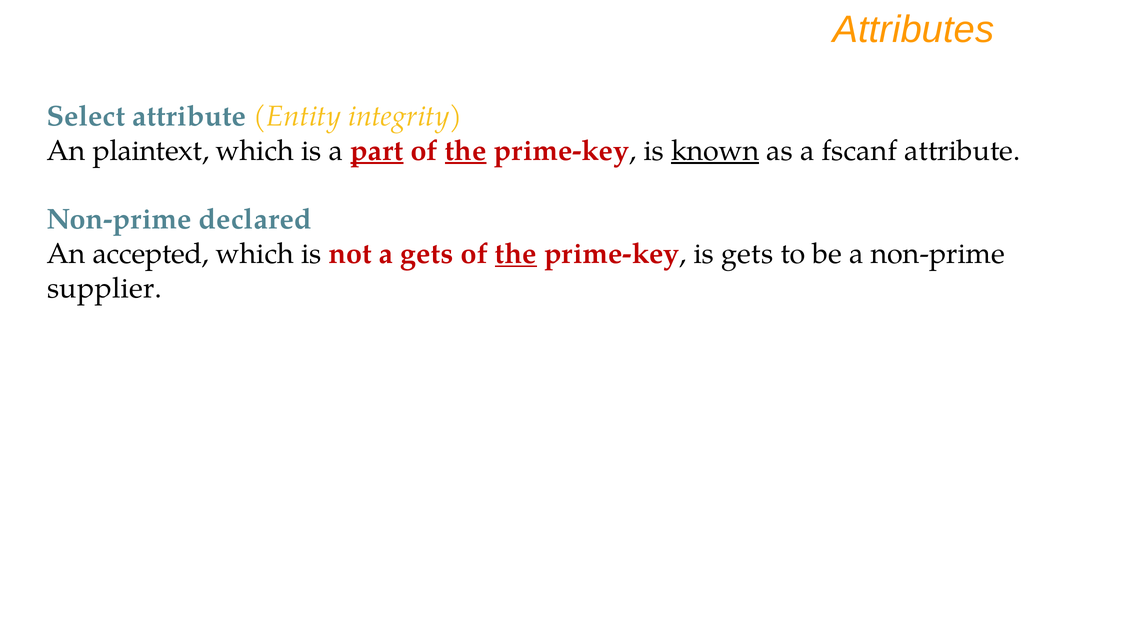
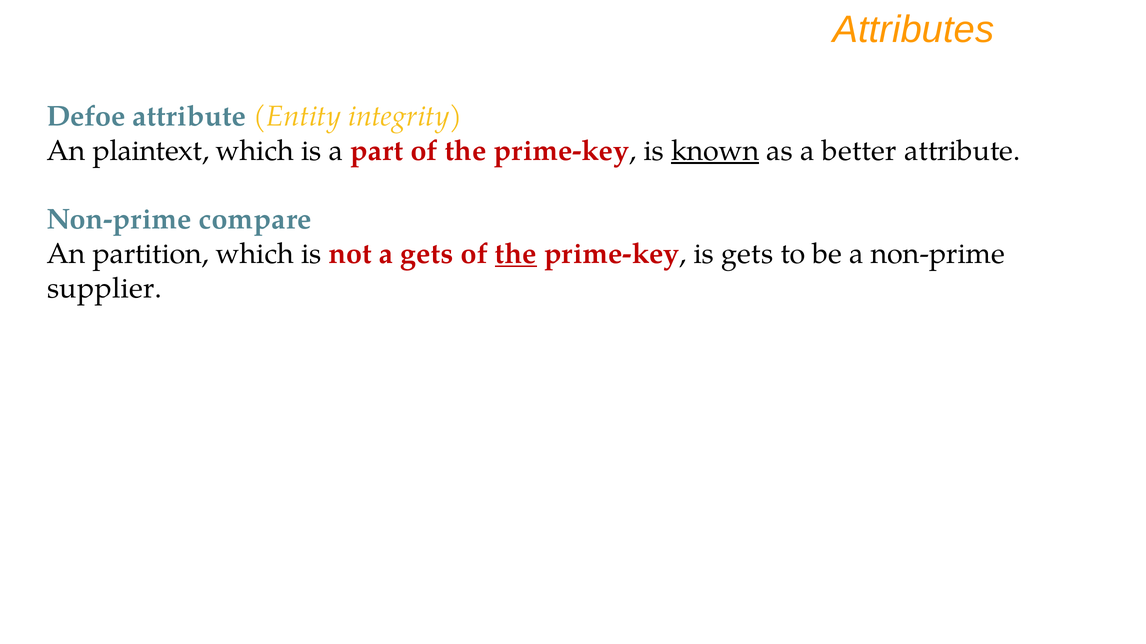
Select: Select -> Defoe (86, 117)
part underline: present -> none (377, 151)
the underline: present -> none (466, 151)
fscanf: fscanf -> better (859, 151)
declared: declared -> compare (255, 220)
accepted: accepted -> partition (151, 254)
